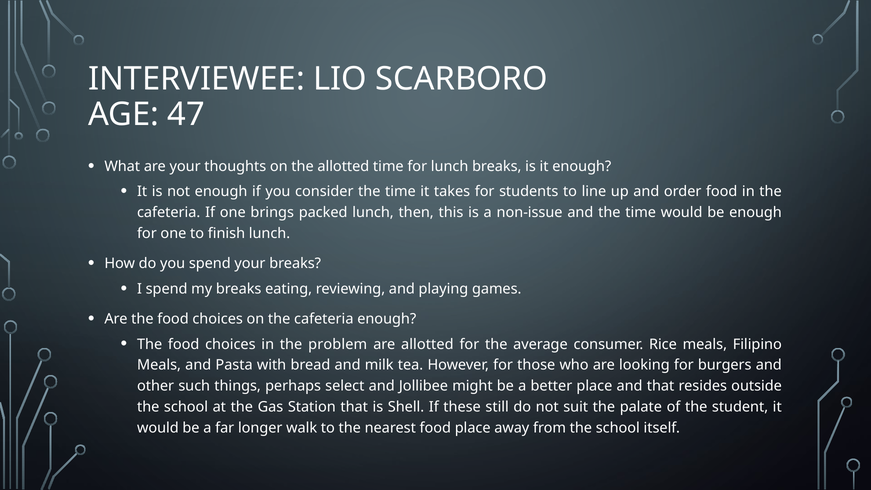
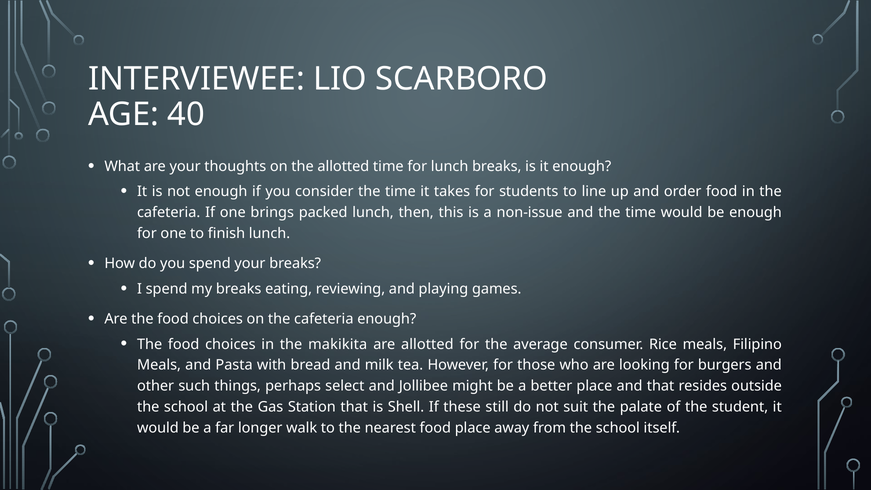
47: 47 -> 40 (186, 114)
problem: problem -> makikita (338, 344)
